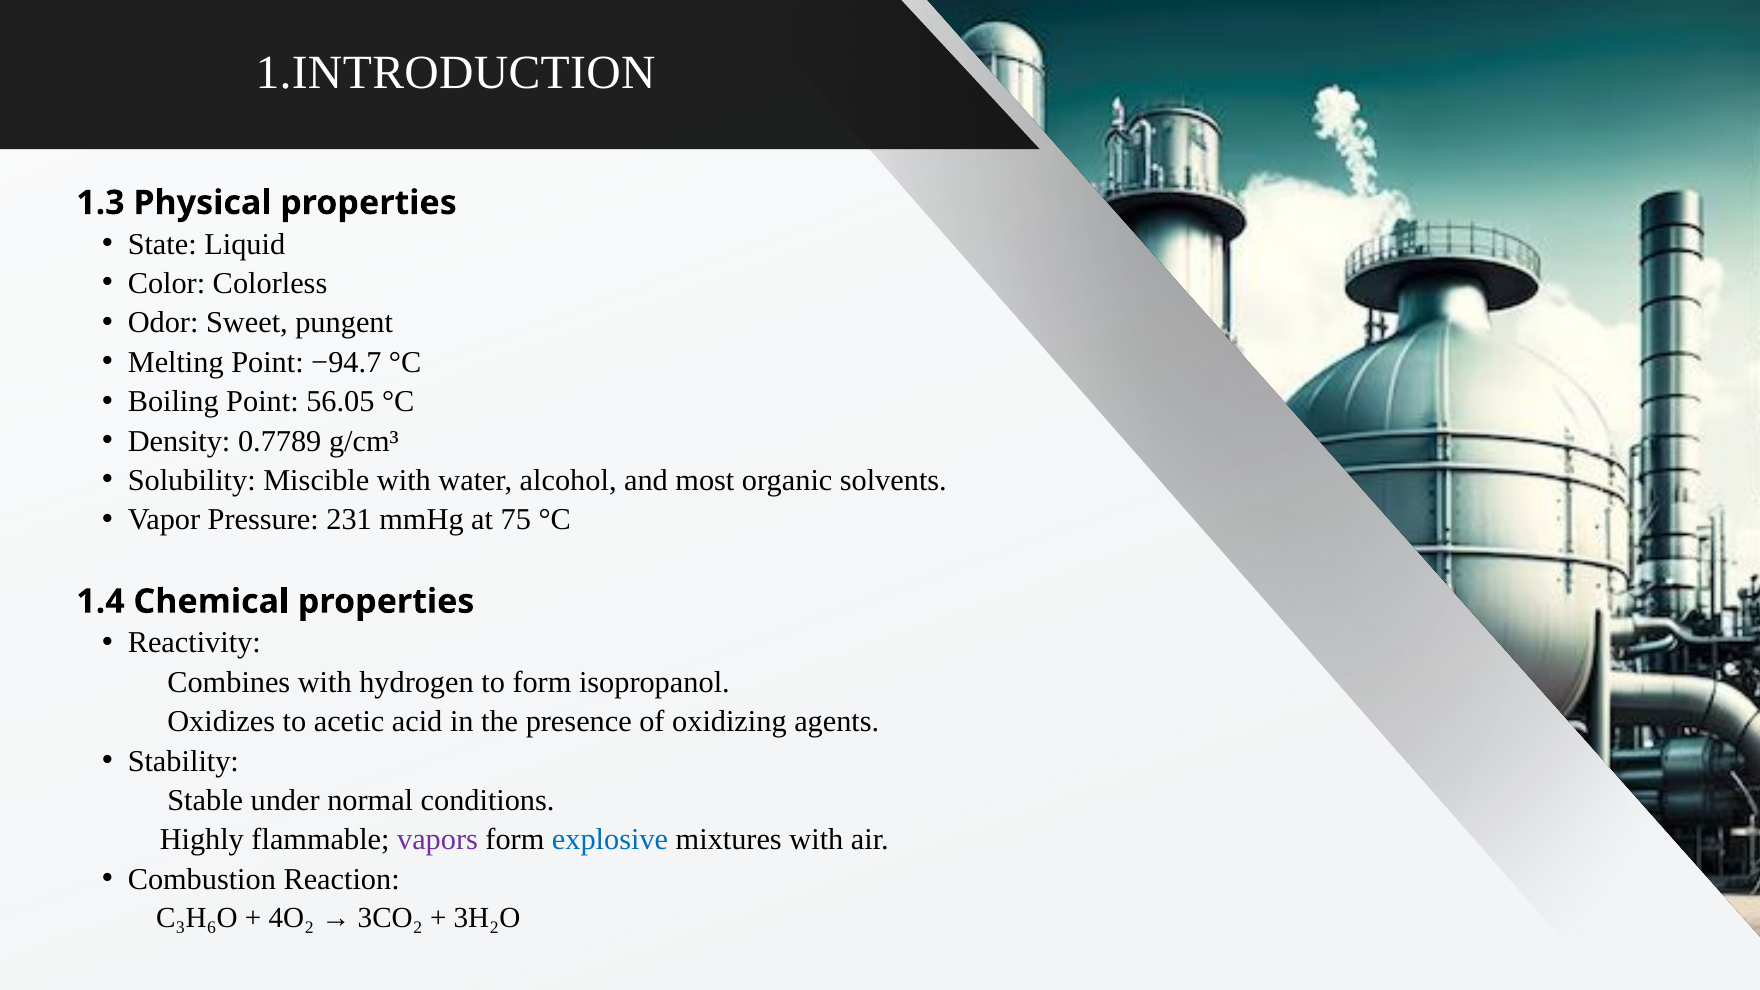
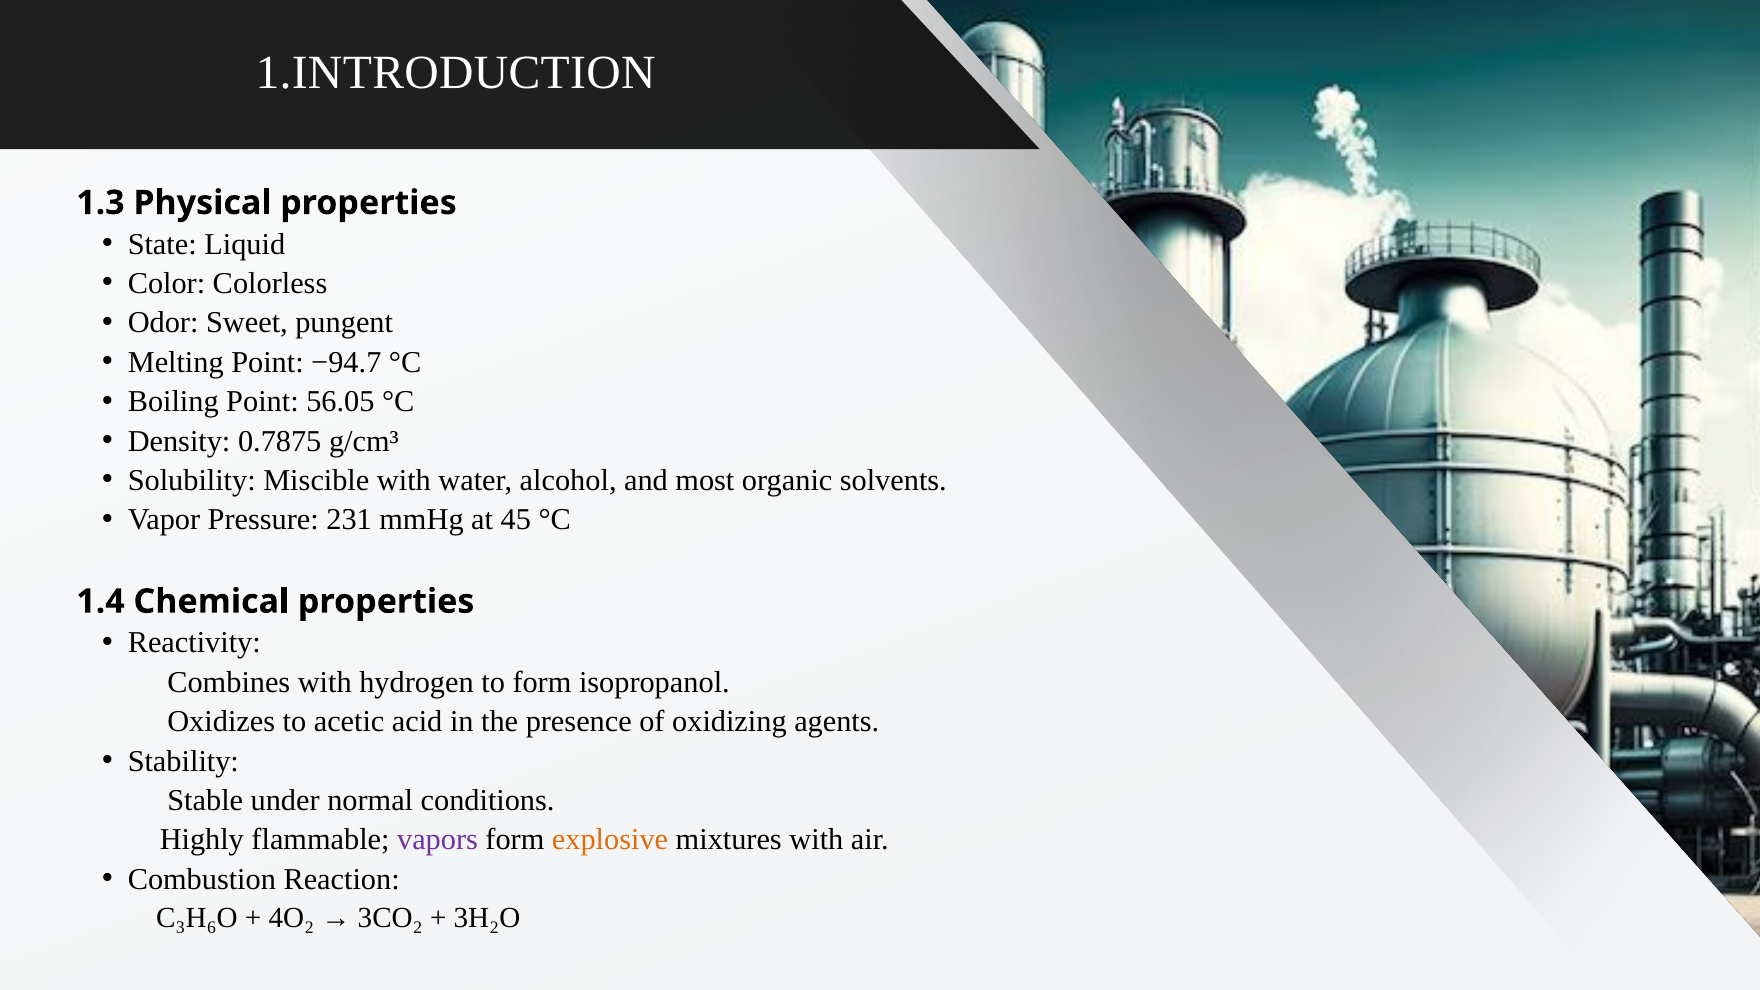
0.7789: 0.7789 -> 0.7875 (280, 441)
75: 75 -> 45 (516, 520)
explosive colour: blue -> orange (610, 840)
